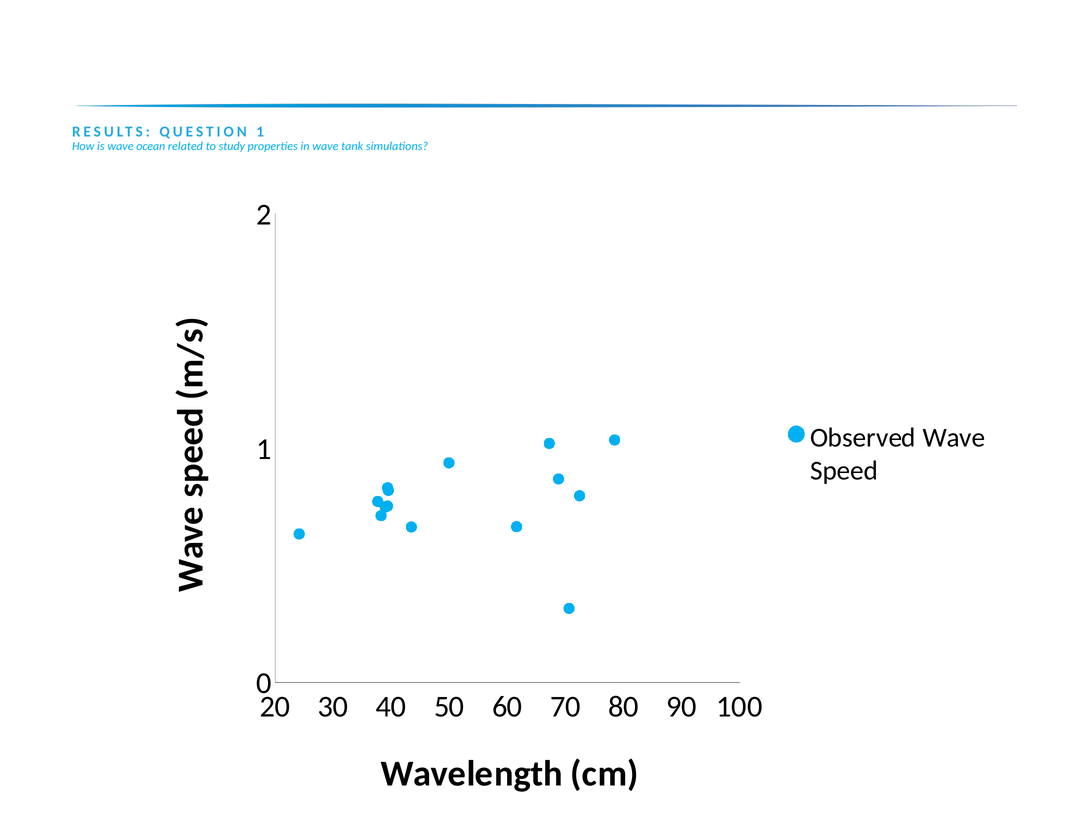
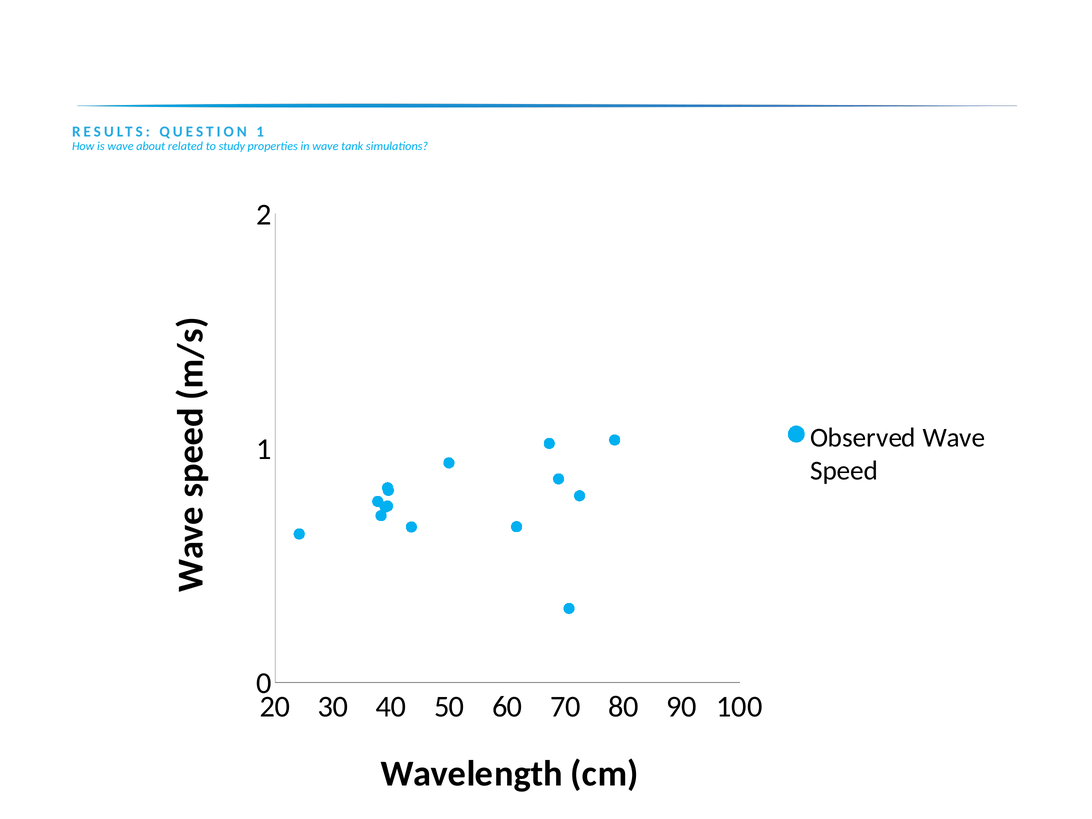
ocean: ocean -> about (151, 146)
